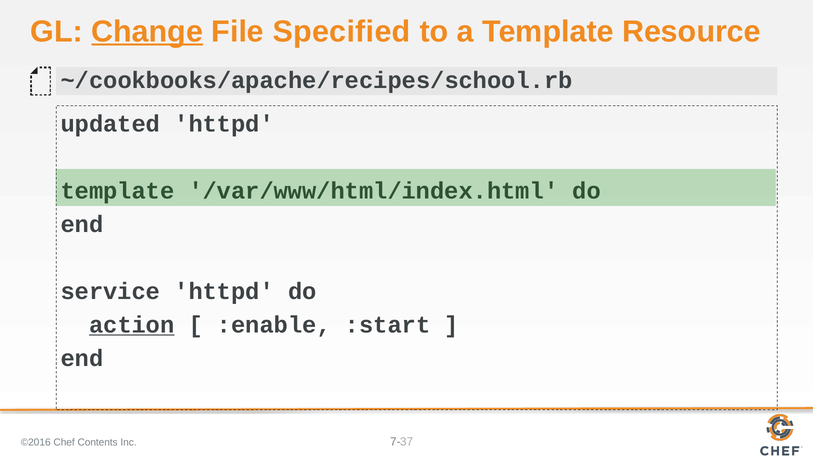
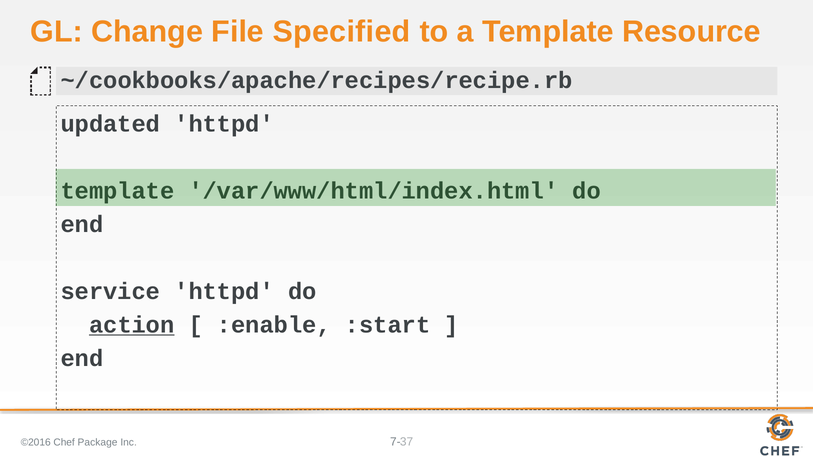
Change underline: present -> none (147, 32)
~/cookbooks/apache/recipes/school.rb: ~/cookbooks/apache/recipes/school.rb -> ~/cookbooks/apache/recipes/recipe.rb (317, 80)
Contents: Contents -> Package (98, 442)
